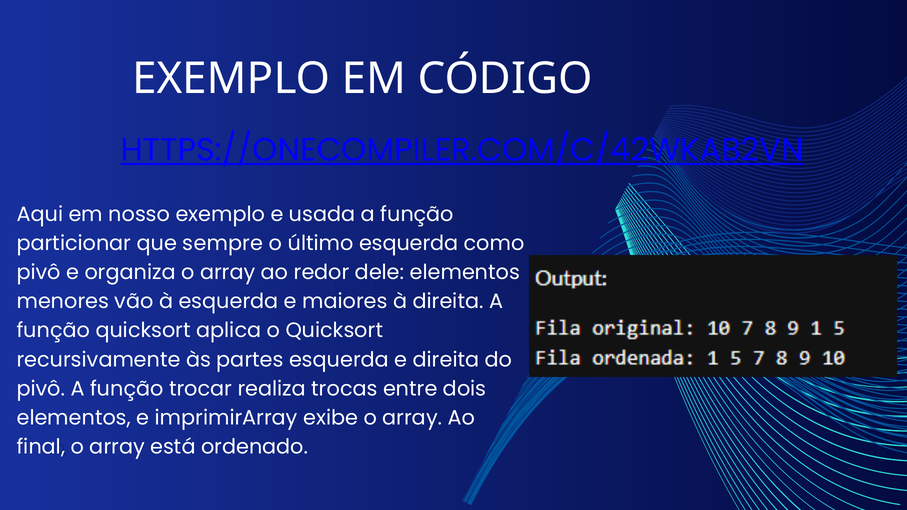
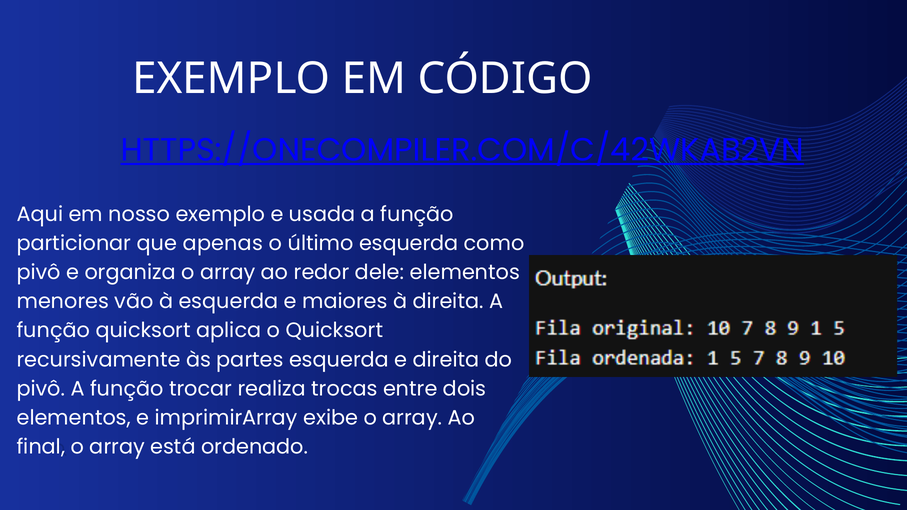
sempre: sempre -> apenas (223, 243)
